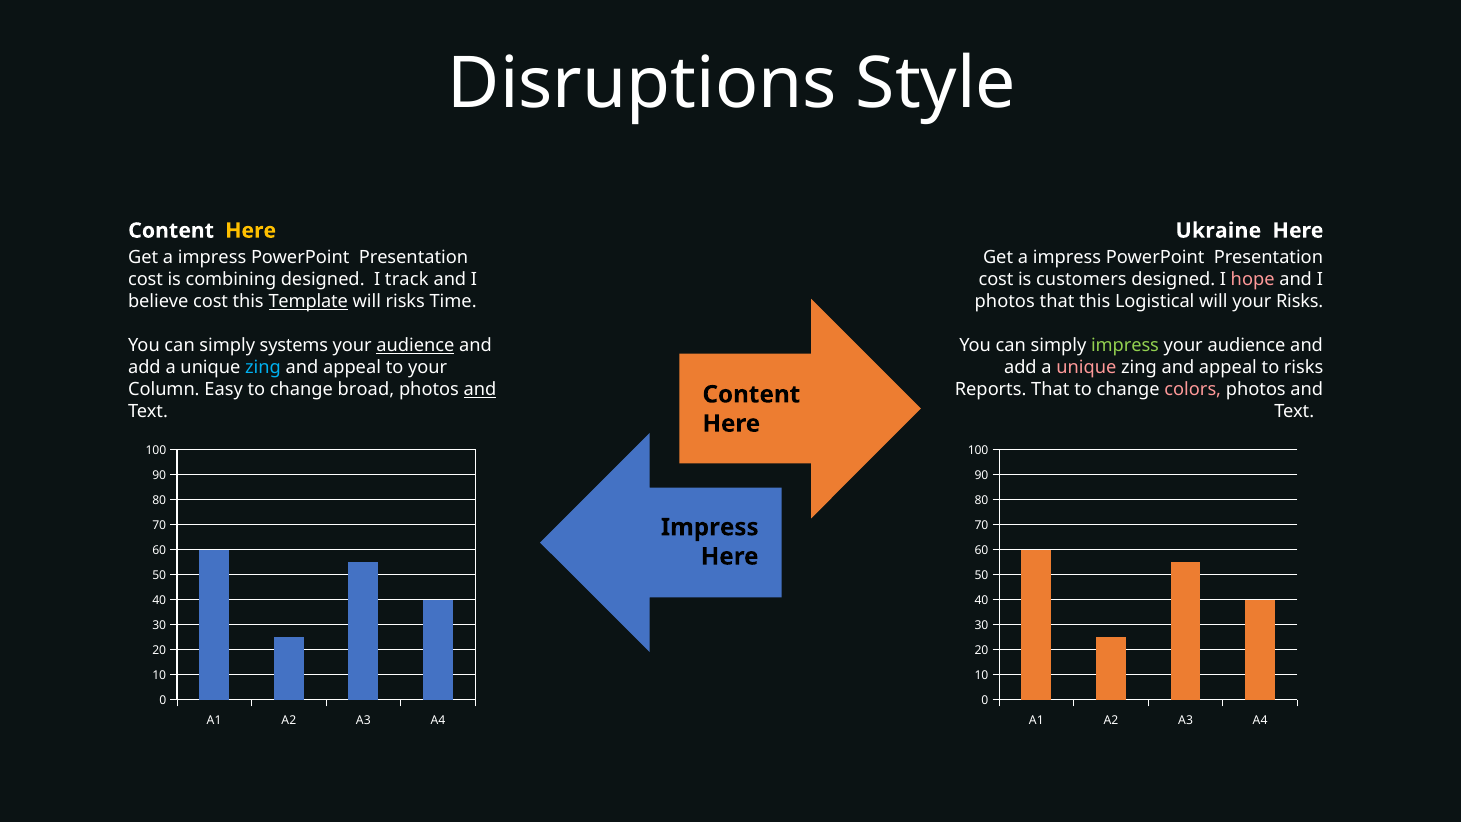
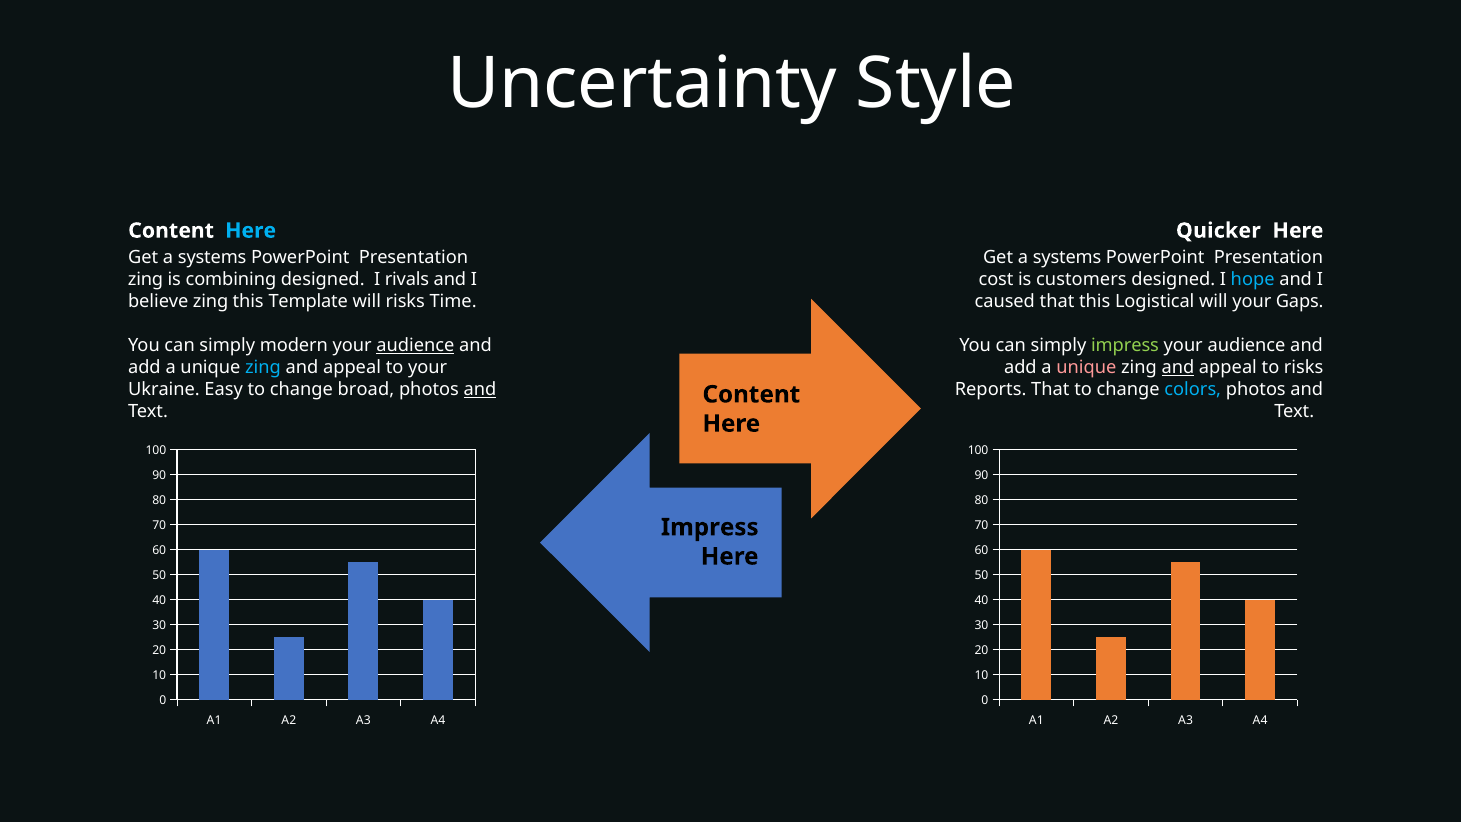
Disruptions: Disruptions -> Uncertainty (643, 84)
Here colour: yellow -> light blue (251, 231)
Ukraine: Ukraine -> Quicker (1218, 231)
impress: impress -> systems (212, 258)
impress: impress -> systems (1067, 258)
cost: cost -> zing (146, 280)
track: track -> rivals (407, 280)
hope colour: pink -> light blue (1253, 280)
believe cost: cost -> zing (211, 302)
Template underline: present -> none (308, 302)
photos: photos -> caused (1005, 302)
your Risks: Risks -> Gaps (1300, 302)
systems: systems -> modern (294, 346)
and underline: none -> present (1178, 367)
Column: Column -> Ukraine (164, 389)
colors colour: pink -> light blue (1193, 389)
